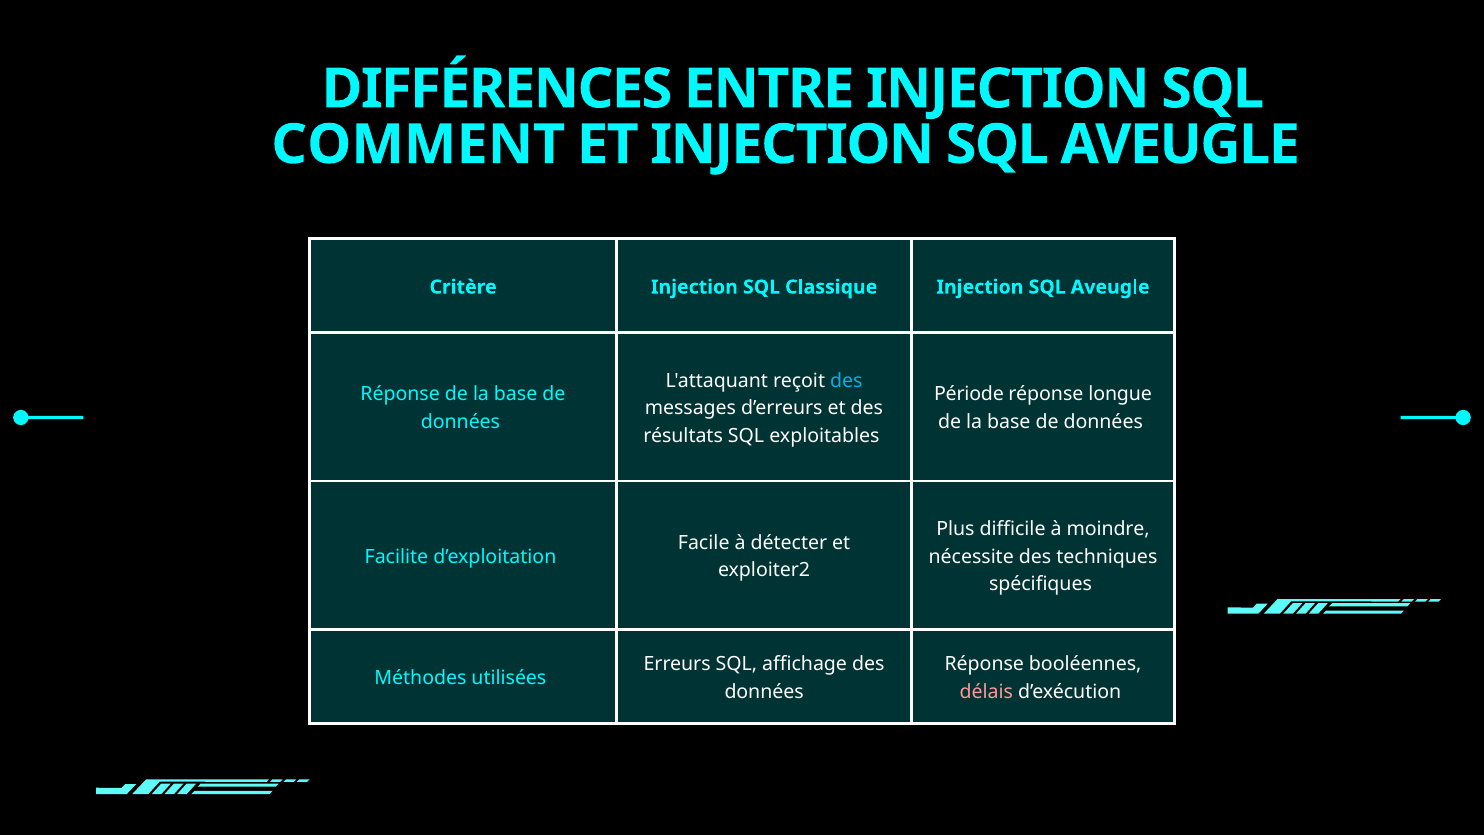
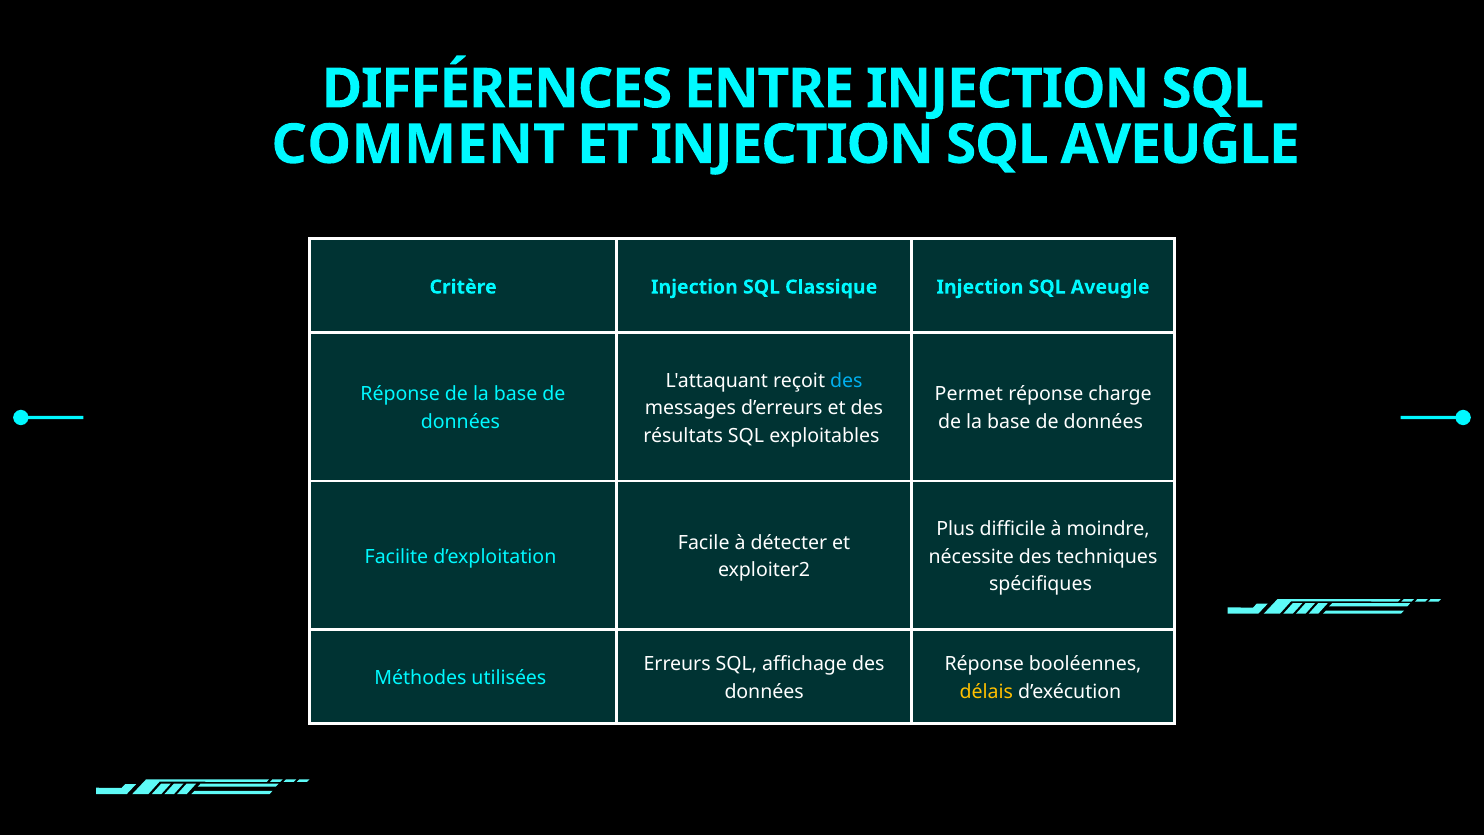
Période: Période -> Permet (969, 394)
longue: longue -> charge (1120, 394)
délais colour: pink -> yellow (986, 692)
